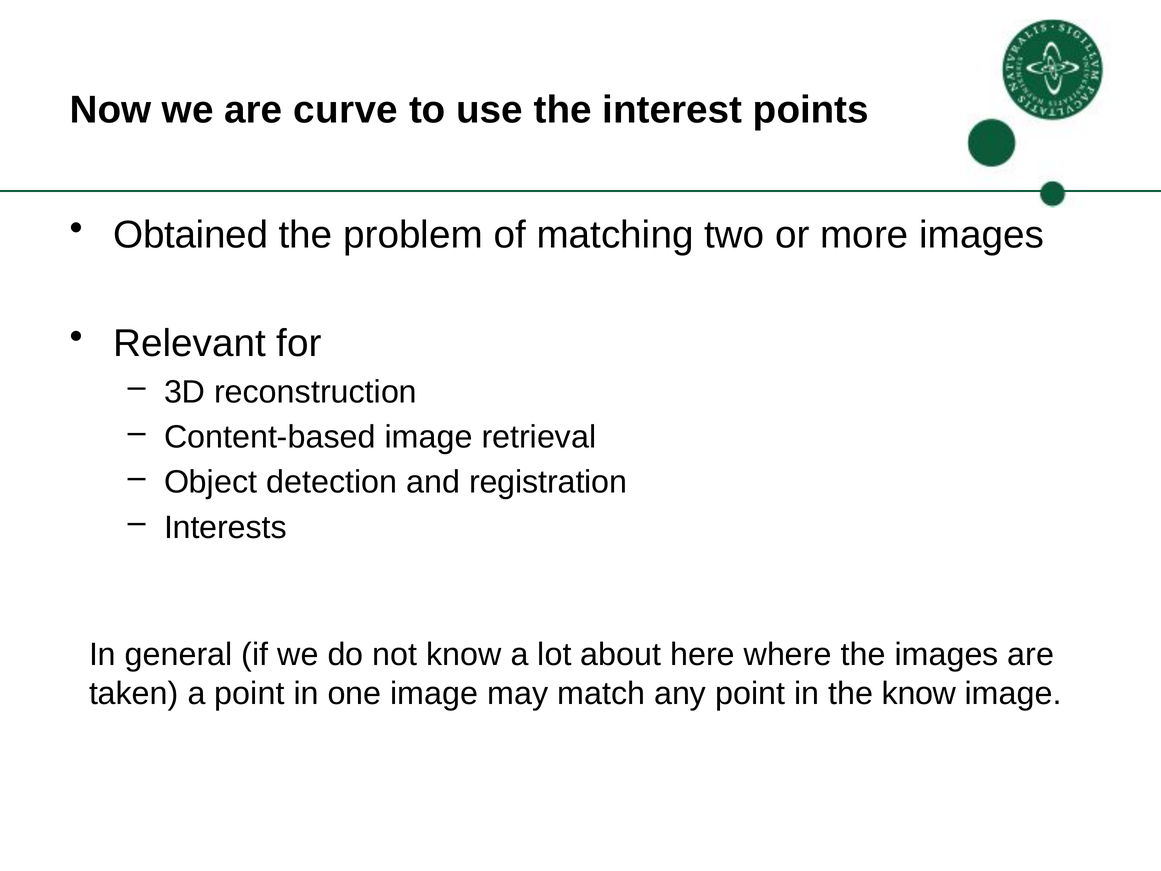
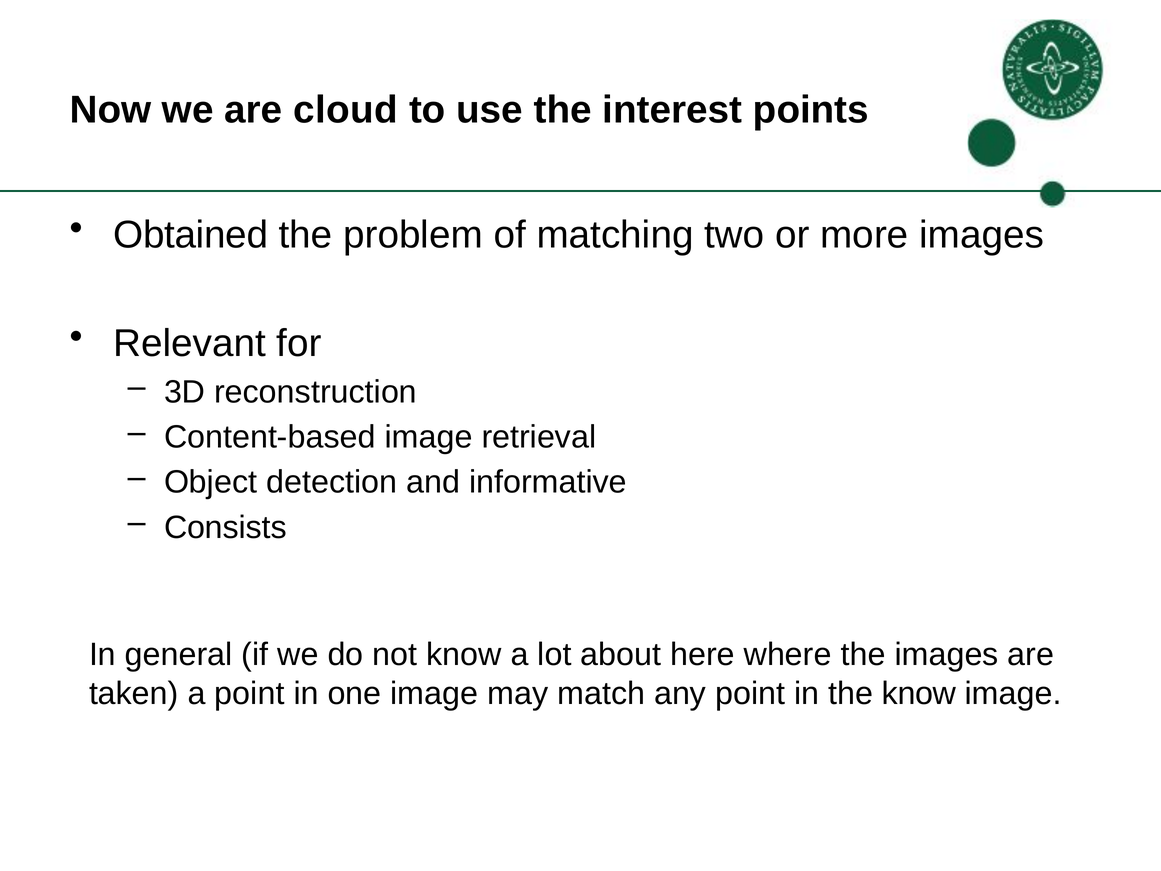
curve: curve -> cloud (346, 110)
registration: registration -> informative (548, 482)
Interests: Interests -> Consists (225, 527)
